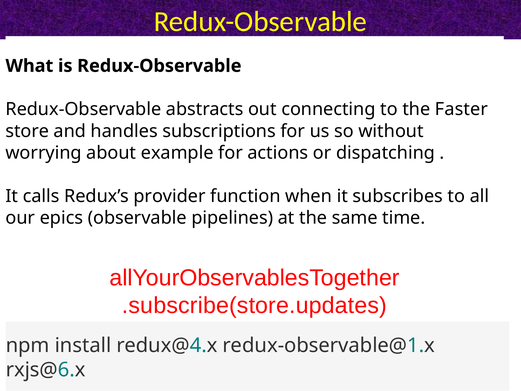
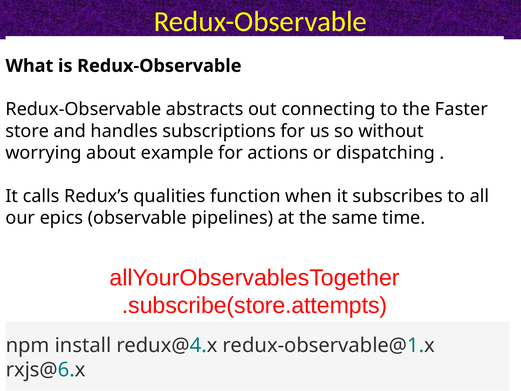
provider: provider -> qualities (169, 196)
.subscribe(store.updates: .subscribe(store.updates -> .subscribe(store.attempts (255, 305)
